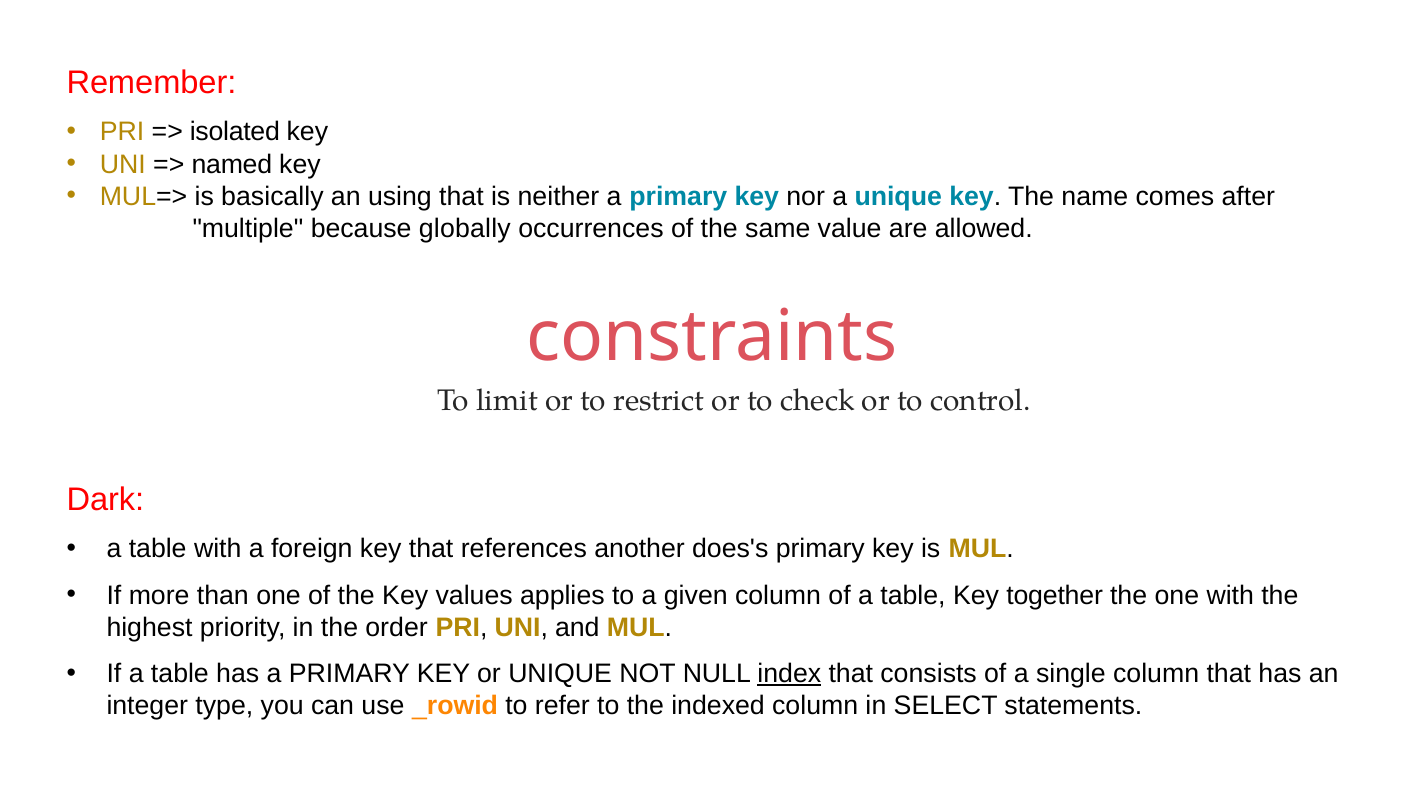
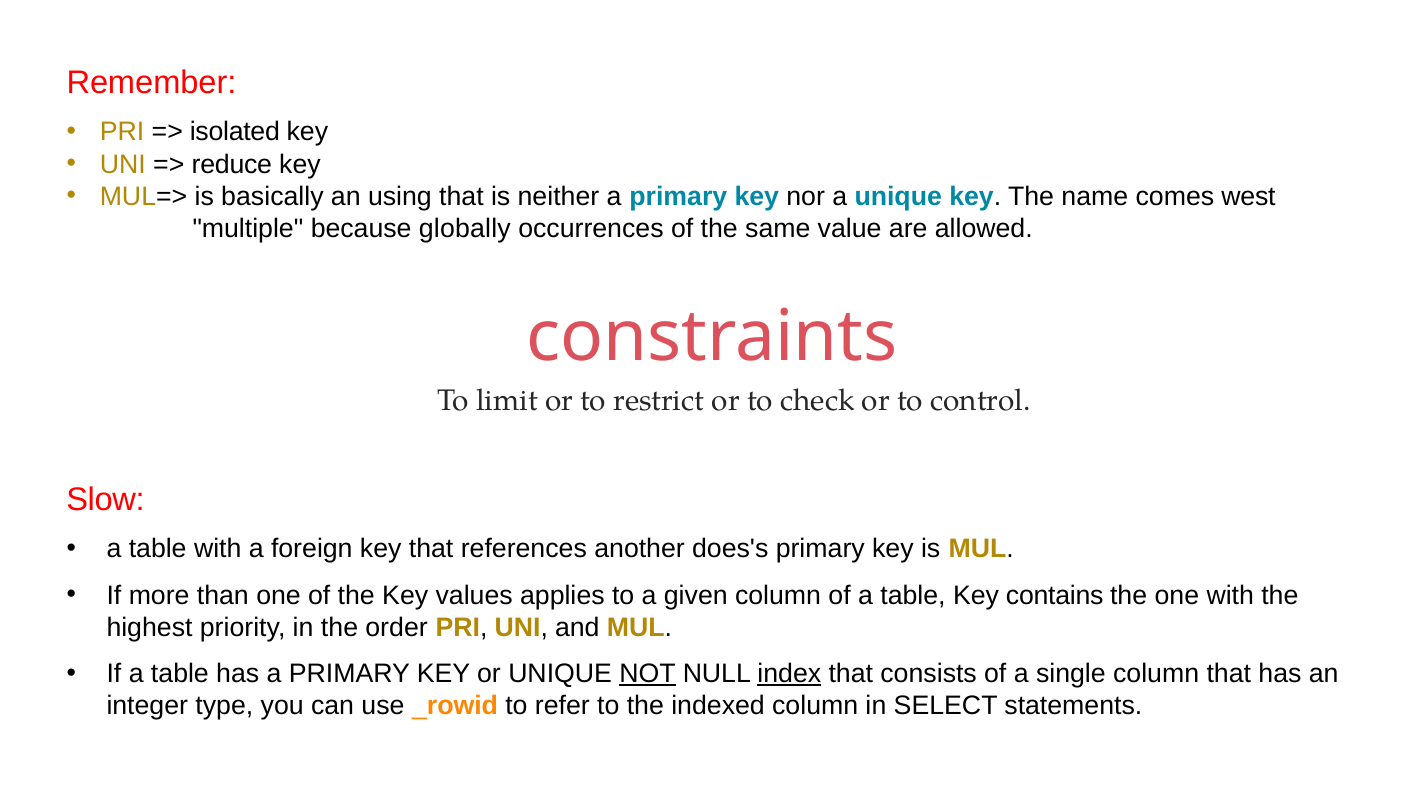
named: named -> reduce (232, 164)
after: after -> west (1248, 196)
Dark: Dark -> Slow (106, 500)
together: together -> contains (1055, 595)
NOT underline: none -> present (648, 674)
